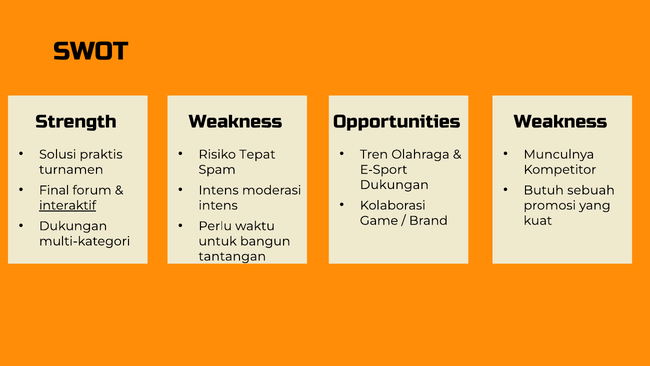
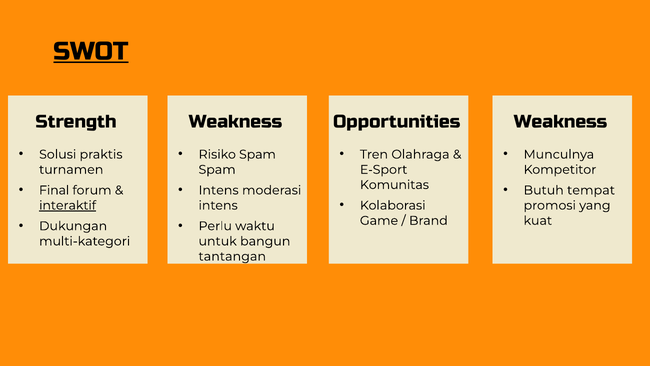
SWOT underline: none -> present (91, 51)
Risiko Tepat: Tepat -> Spam (257, 154)
Dukungan: Dukungan -> Komunitas (394, 185)
sebuah: sebuah -> tempat (591, 190)
